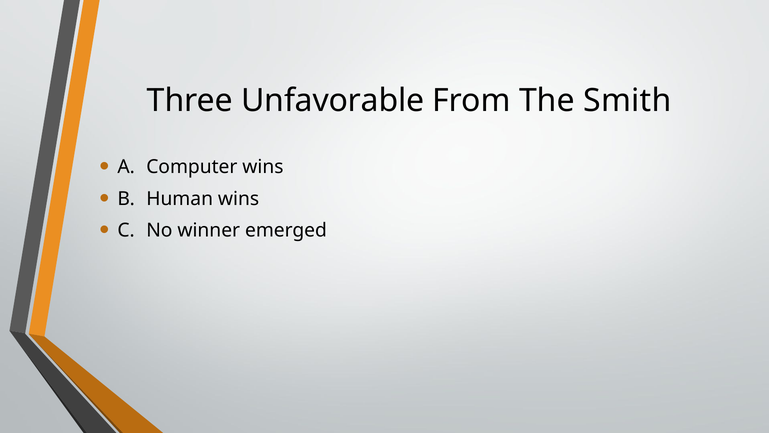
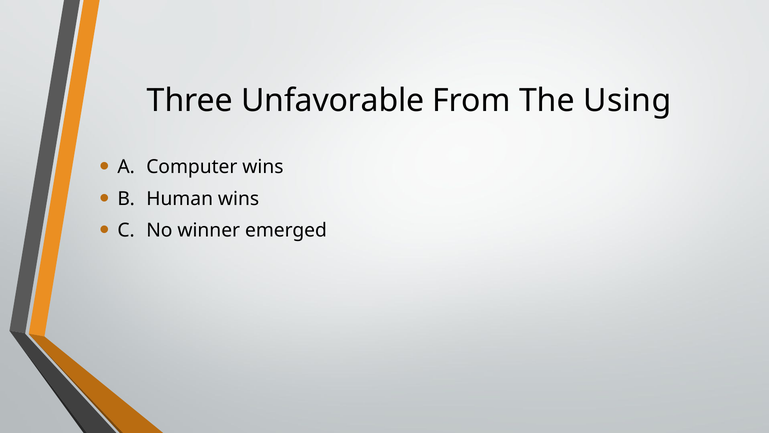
Smith: Smith -> Using (627, 101)
